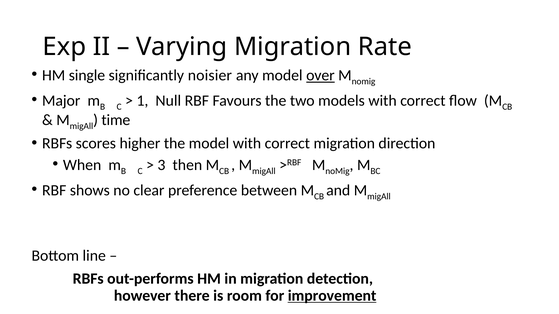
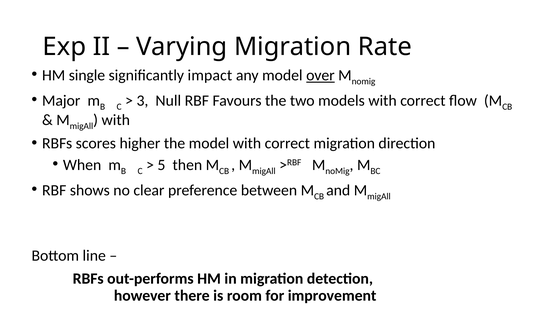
noisier: noisier -> impact (210, 75)
1: 1 -> 3 (142, 101)
time: time -> with (116, 120)
3: 3 -> 5 (161, 165)
improvement underline: present -> none (332, 296)
